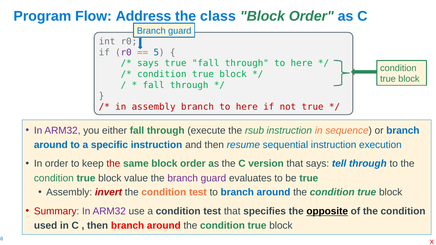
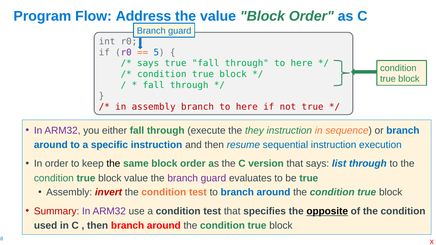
the class: class -> value (218, 16)
rsub: rsub -> they (254, 131)
the colour: red -> black (113, 164)
tell: tell -> list (339, 164)
